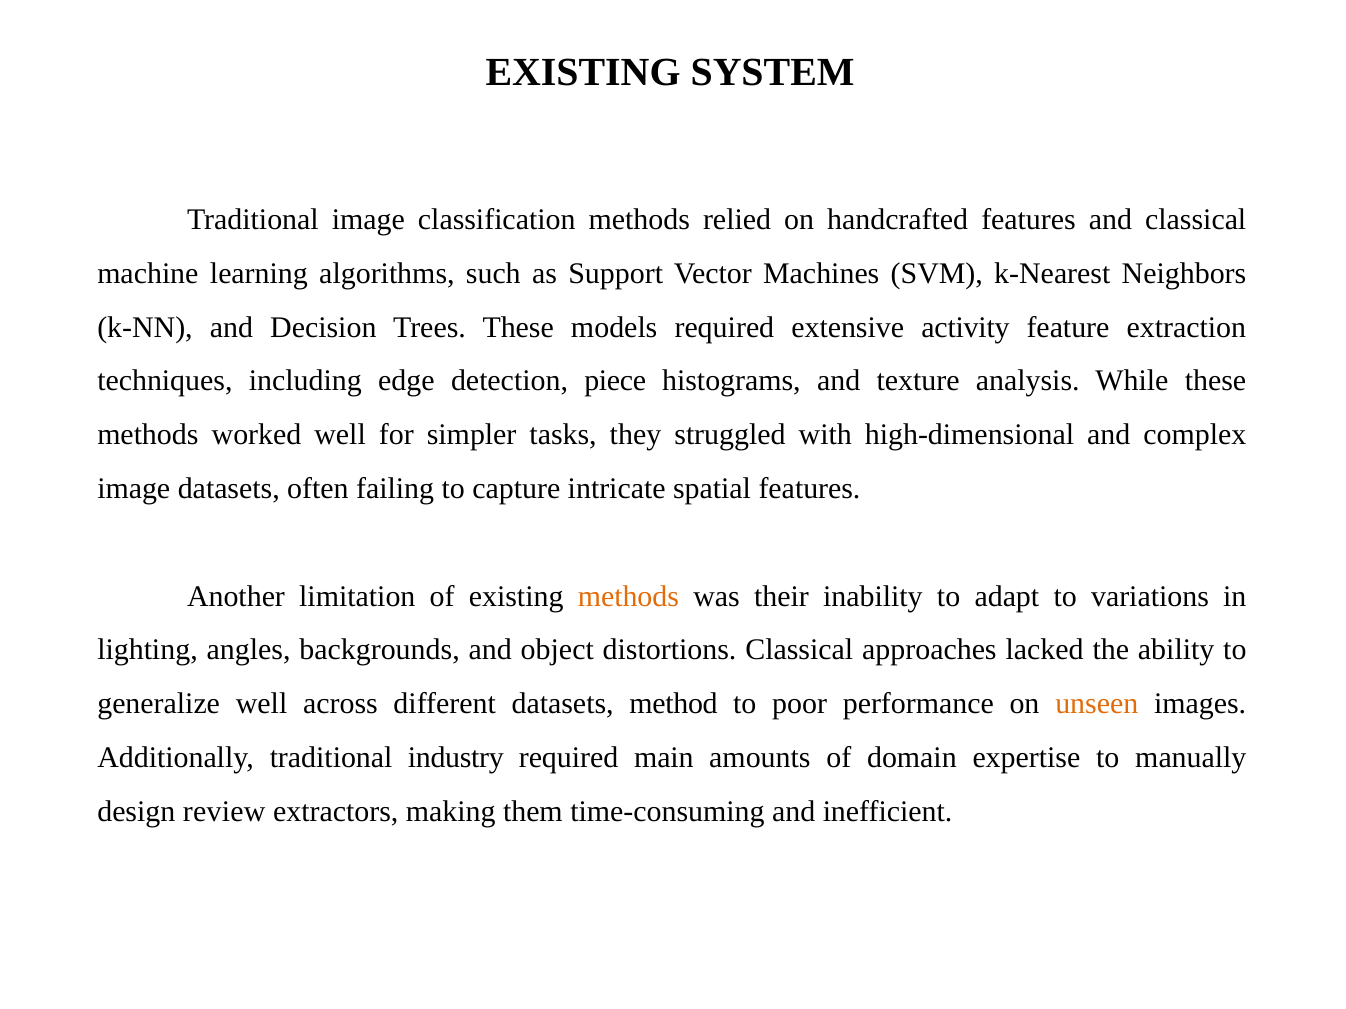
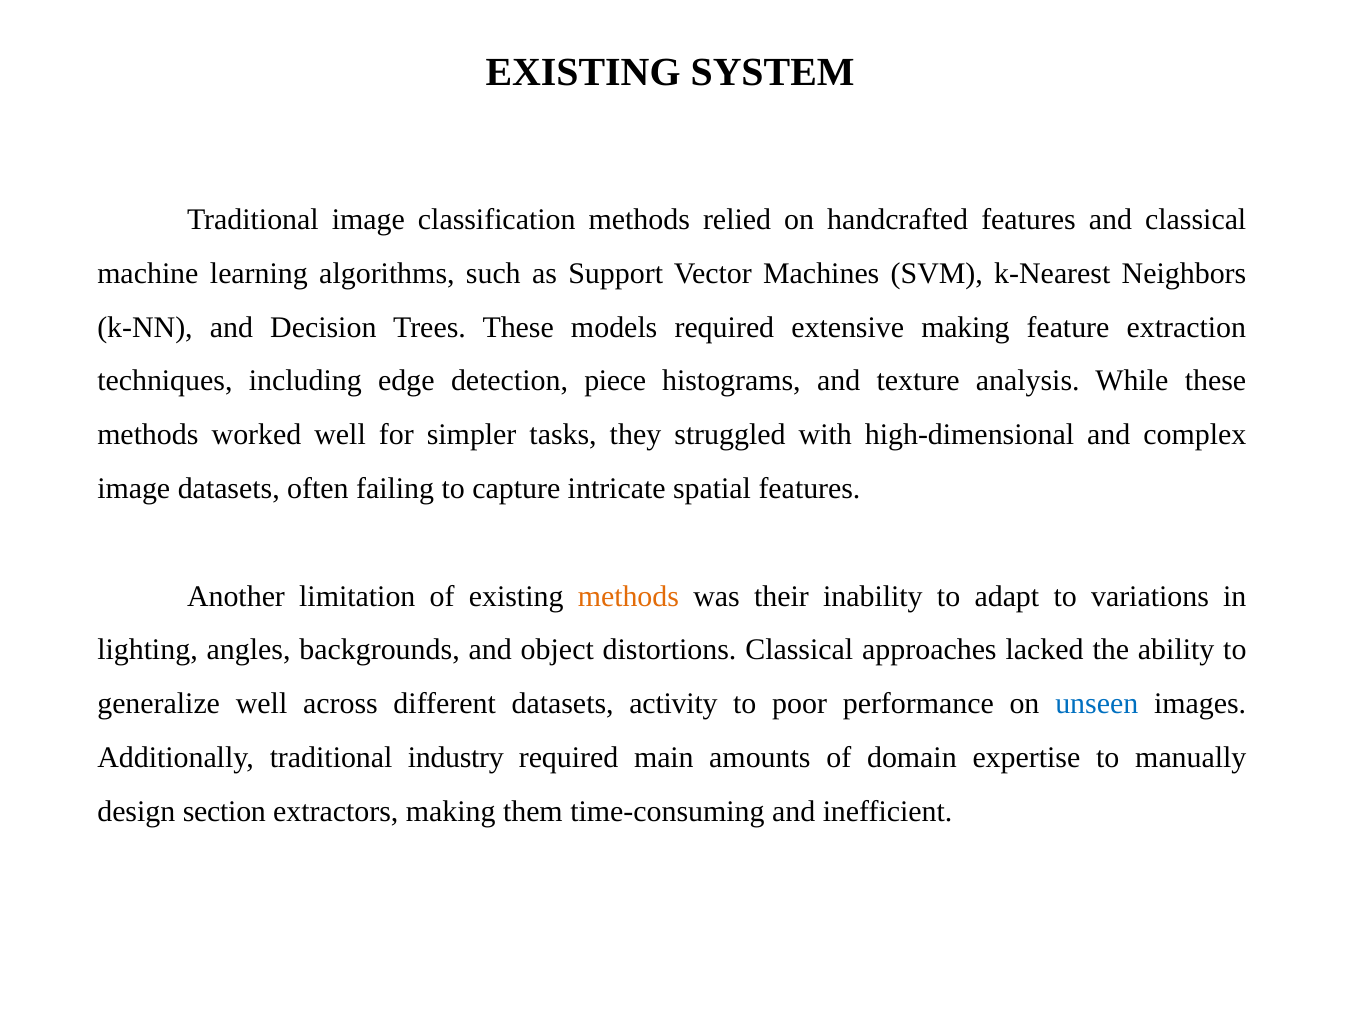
extensive activity: activity -> making (966, 327)
method: method -> activity (674, 704)
unseen colour: orange -> blue (1097, 704)
review: review -> section (224, 812)
